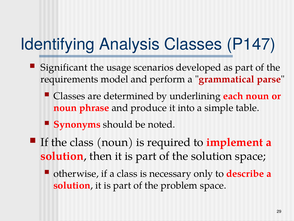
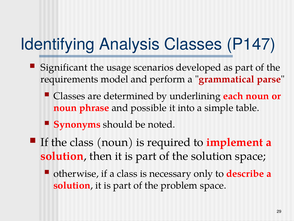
produce: produce -> possible (149, 108)
